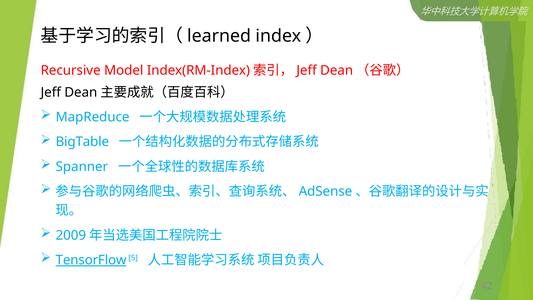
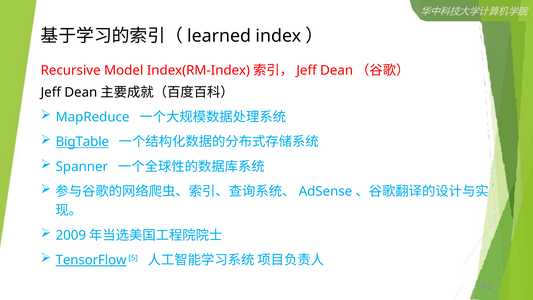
BigTable underline: none -> present (82, 142)
